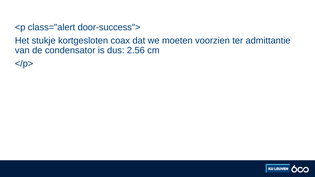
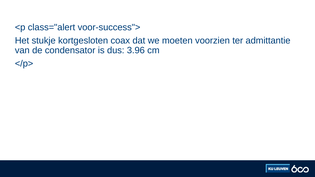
door-success">: door-success"> -> voor-success"> (109, 27)
2.56: 2.56 -> 3.96 (136, 50)
